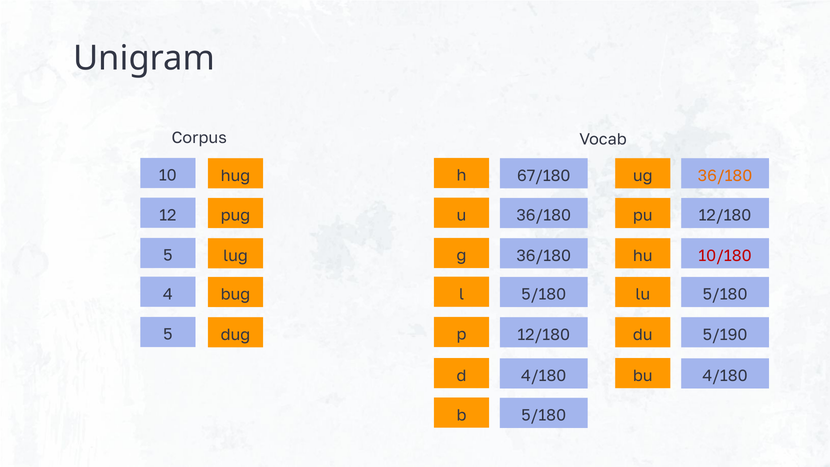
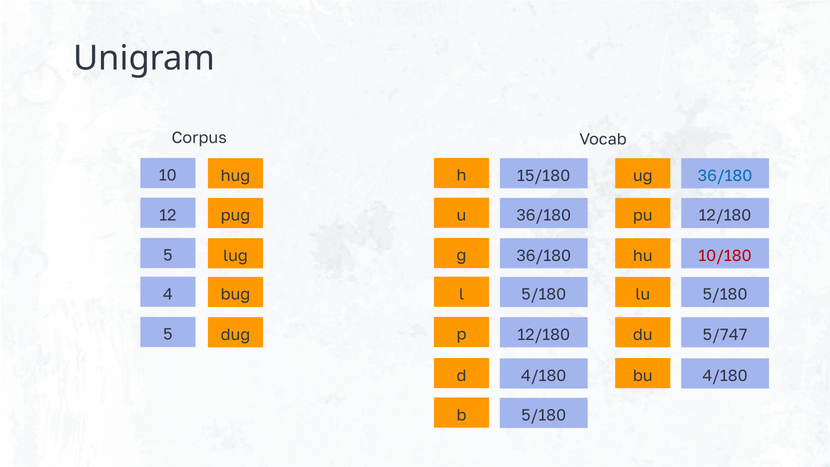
67/180: 67/180 -> 15/180 (544, 176)
36/180 colour: orange -> blue (725, 176)
5/190: 5/190 -> 5/747 (725, 335)
